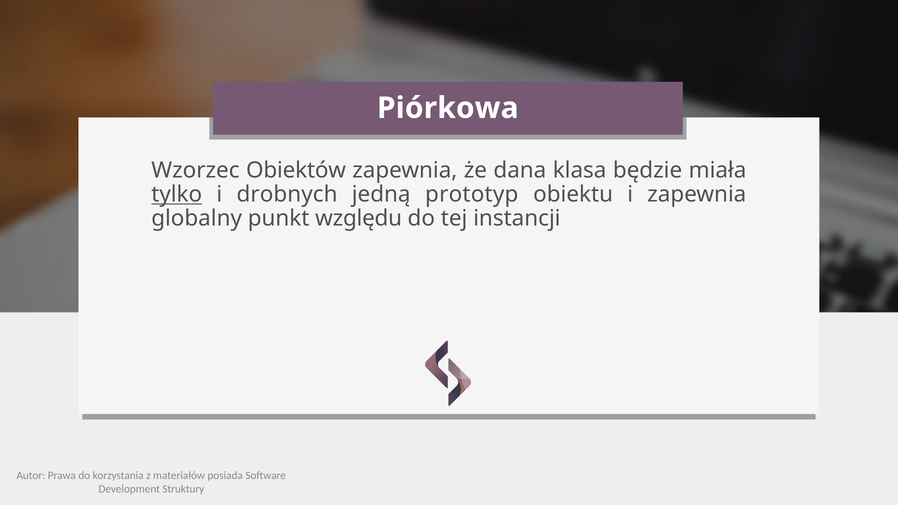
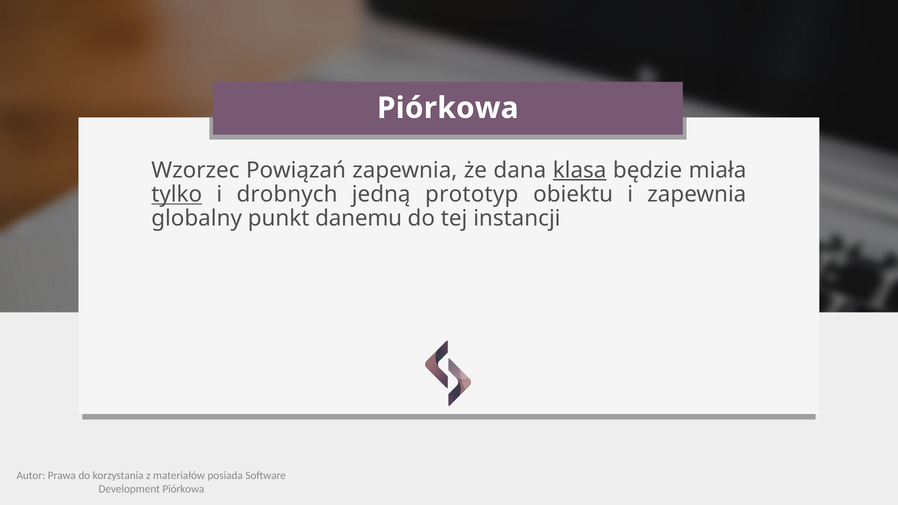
Obiektów: Obiektów -> Powiązań (296, 170)
klasa underline: none -> present (580, 170)
względu: względu -> danemu (359, 219)
Development Struktury: Struktury -> Piórkowa (183, 489)
